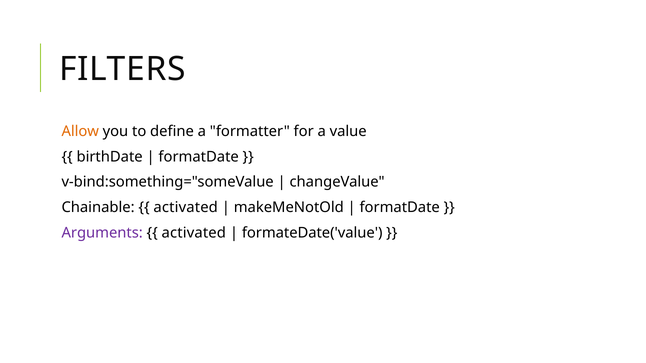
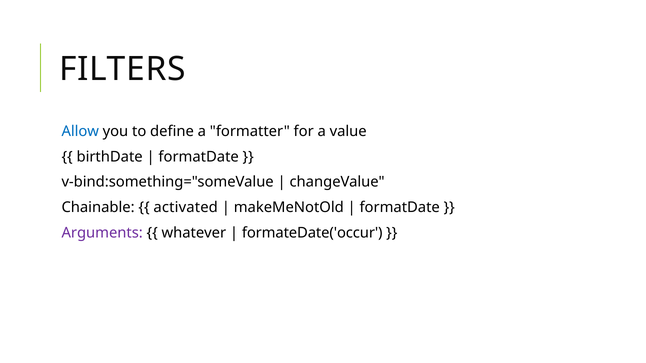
Allow colour: orange -> blue (80, 131)
activated: activated -> whatever (194, 233)
formateDate('value: formateDate('value -> formateDate('occur (312, 233)
